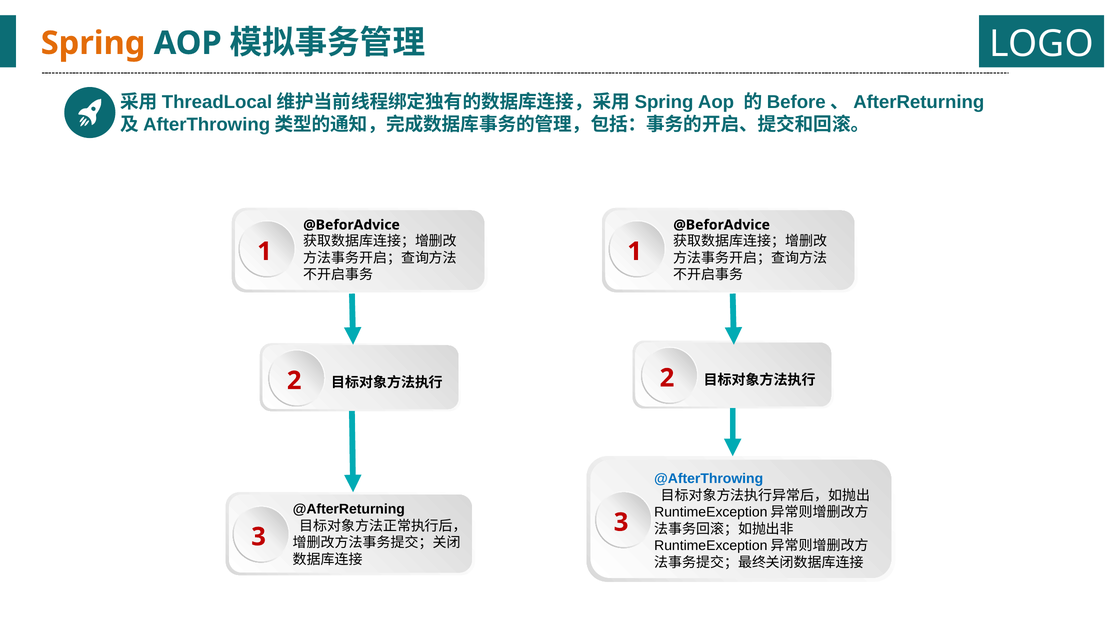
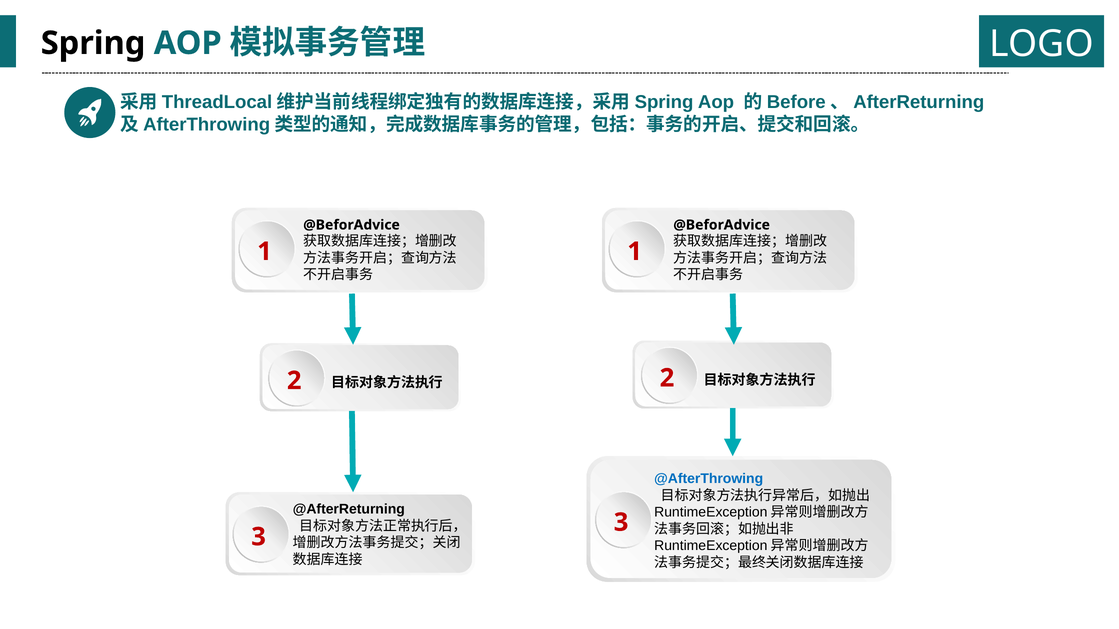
Spring colour: orange -> black (93, 43)
